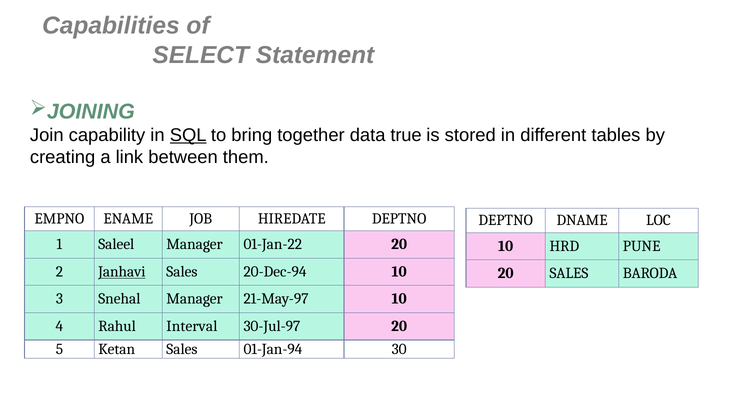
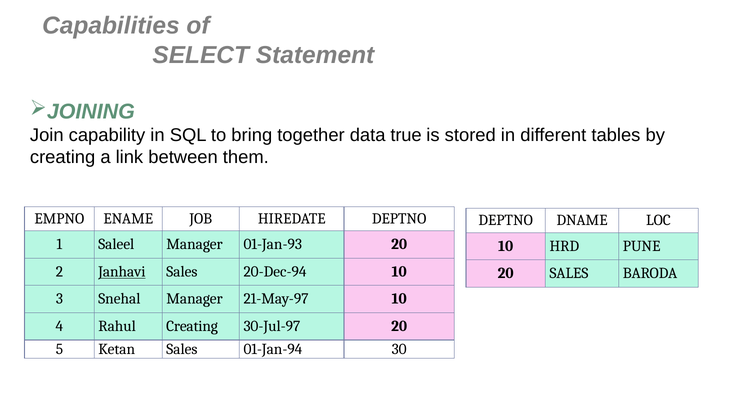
SQL underline: present -> none (188, 135)
01-Jan-22: 01-Jan-22 -> 01-Jan-93 (273, 245)
Rahul Interval: Interval -> Creating (192, 327)
